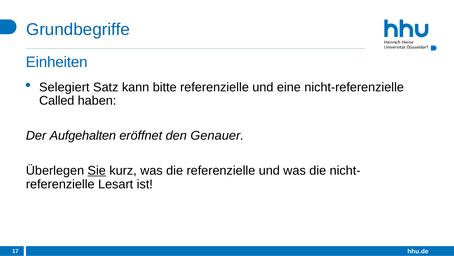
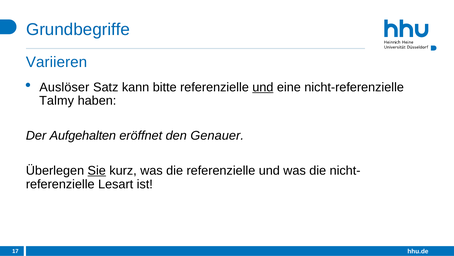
Einheiten: Einheiten -> Variieren (57, 62)
Selegiert: Selegiert -> Auslöser (64, 87)
und underline: none -> present (263, 87)
Called: Called -> Talmy (57, 101)
